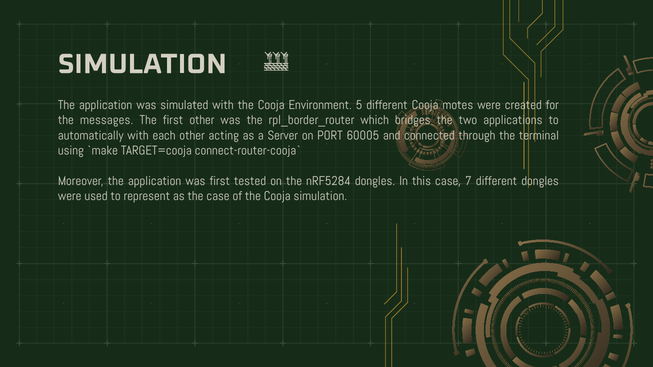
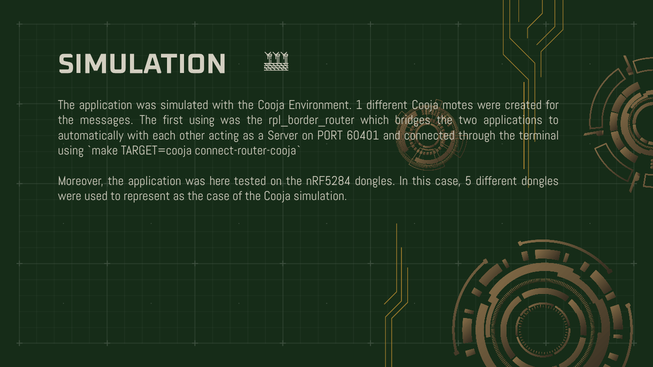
5: 5 -> 1 (359, 105)
first other: other -> using (202, 120)
60005: 60005 -> 60401 (363, 135)
was first: first -> here (220, 181)
7: 7 -> 5 (468, 181)
